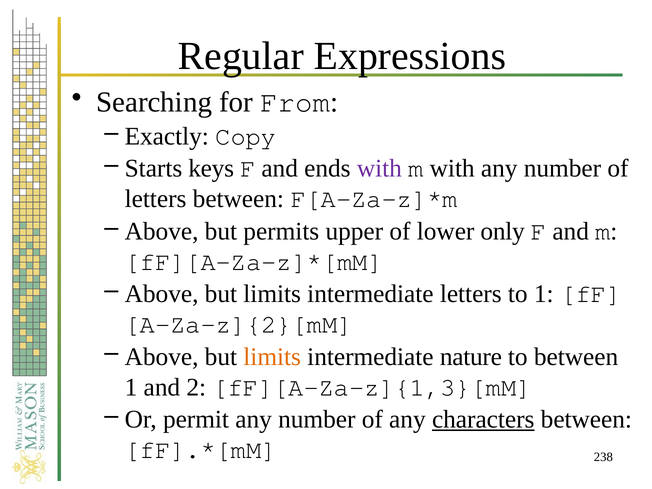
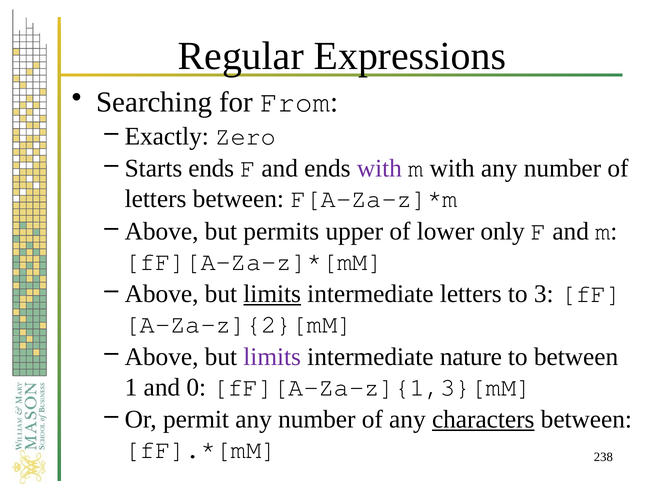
Copy: Copy -> Zero (246, 136)
Starts keys: keys -> ends (211, 169)
limits underline: none -> present (272, 294)
to 1: 1 -> 3 (544, 294)
limits colour: orange -> purple (272, 357)
2: 2 -> 0 (196, 387)
